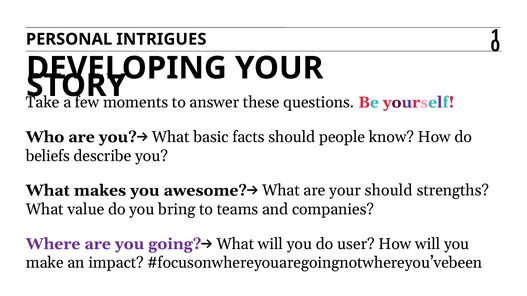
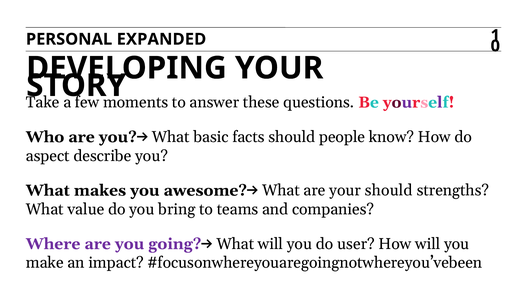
INTRIGUES: INTRIGUES -> EXPANDED (161, 39)
beliefs: beliefs -> aspect (48, 156)
